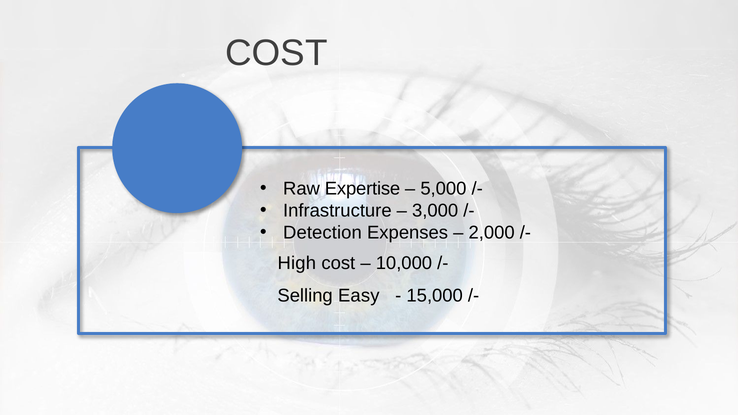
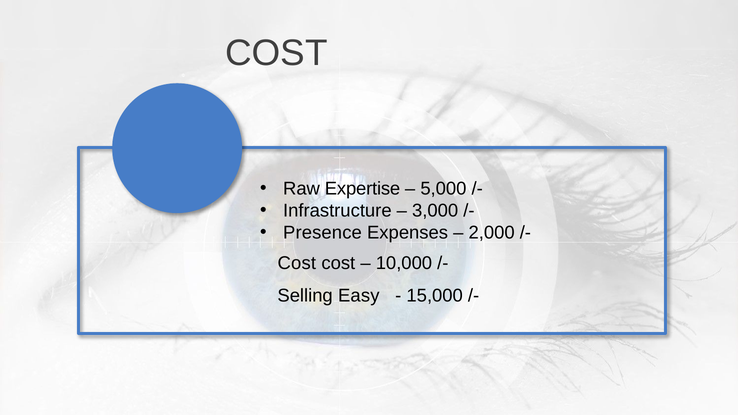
Detection: Detection -> Presence (322, 233)
High: High -> Cost (297, 263)
